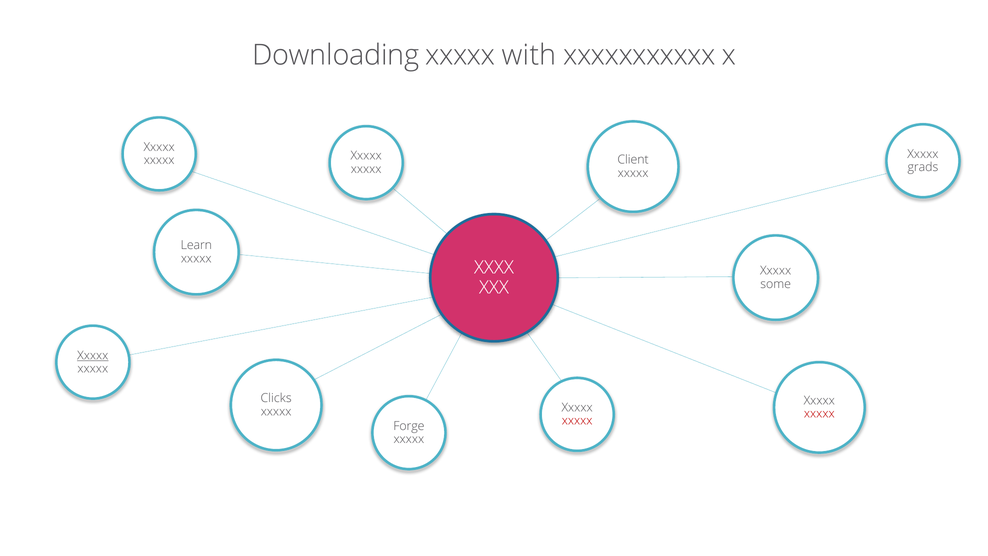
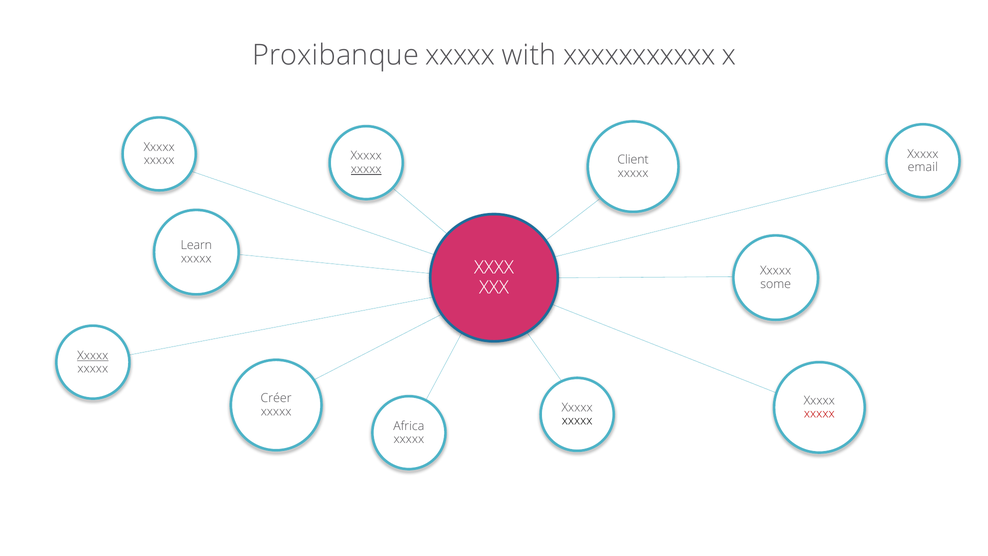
Downloading: Downloading -> Proxibanque (335, 55)
grads: grads -> email (923, 167)
xxxxx underline: none -> present (366, 169)
Clicks: Clicks -> Créer (276, 398)
xxxxx colour: red -> black (577, 421)
Forge: Forge -> Africa (409, 426)
